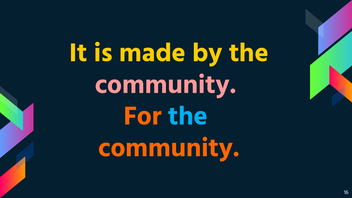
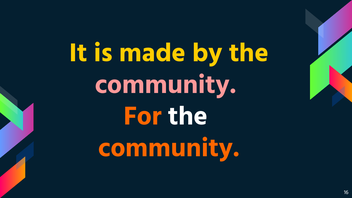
the colour: light blue -> white (188, 116)
